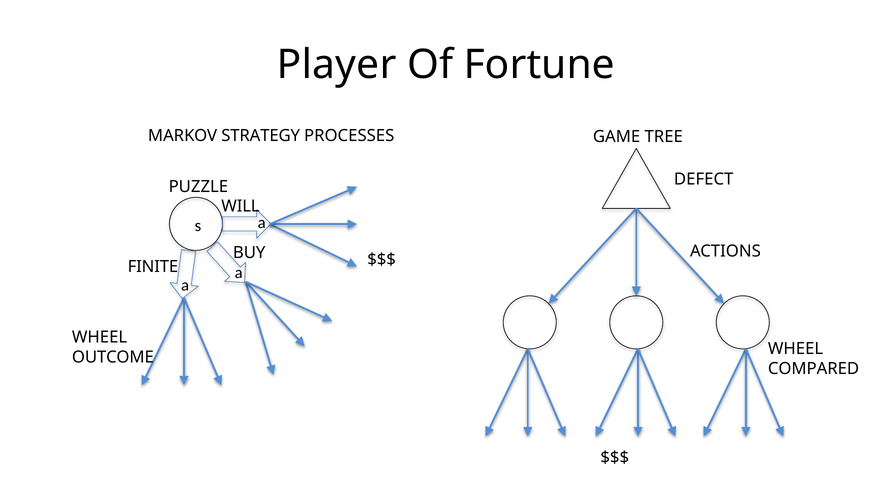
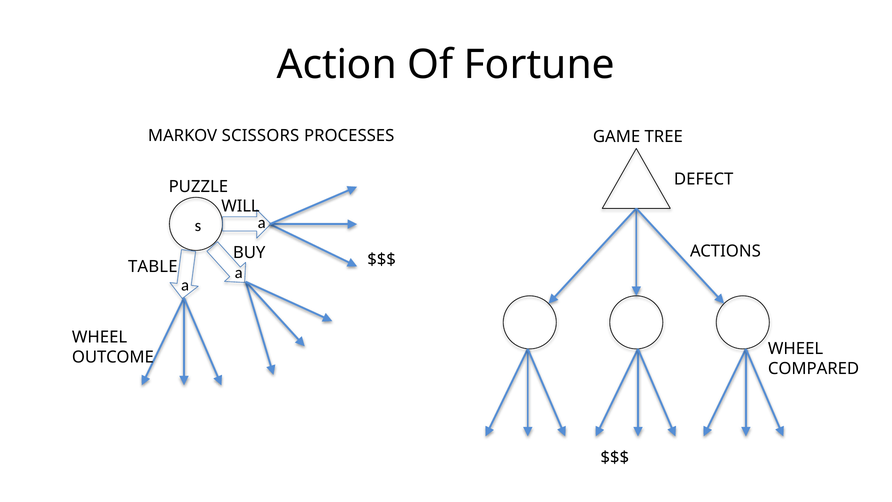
Player: Player -> Action (337, 65)
STRATEGY: STRATEGY -> SCISSORS (261, 136)
FINITE: FINITE -> TABLE (153, 266)
